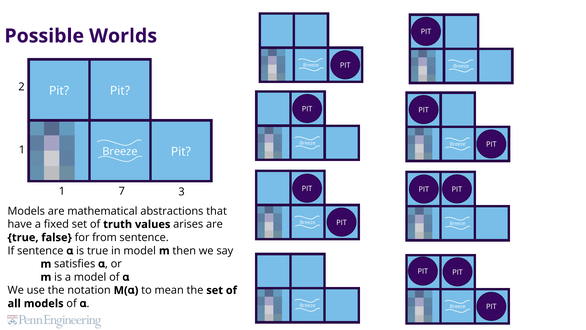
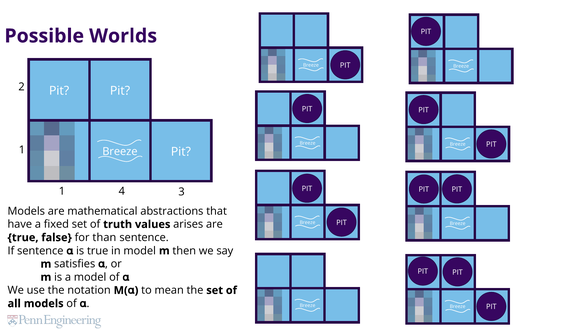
7: 7 -> 4 (122, 191)
from: from -> than (104, 237)
